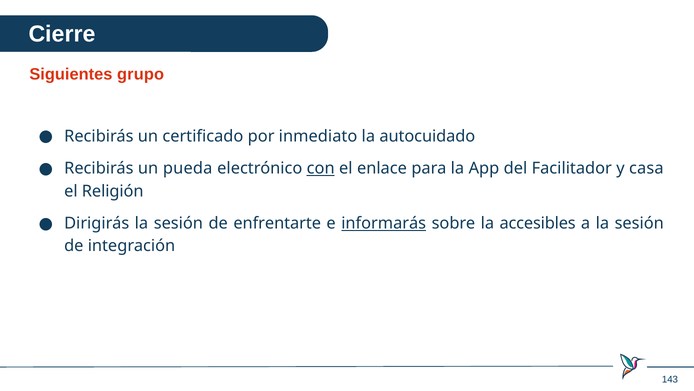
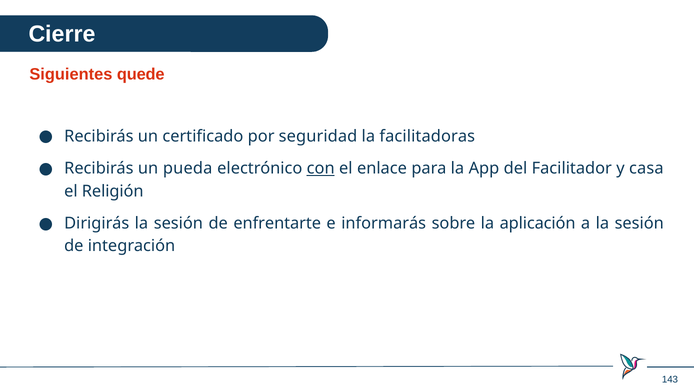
grupo: grupo -> quede (141, 74)
inmediato: inmediato -> seguridad (318, 136)
autocuidado: autocuidado -> facilitadoras (427, 136)
informarás underline: present -> none (384, 223)
accesibles: accesibles -> aplicación (538, 223)
